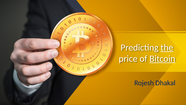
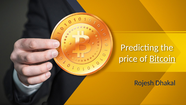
the underline: present -> none (167, 47)
